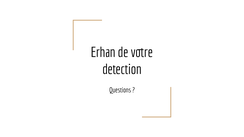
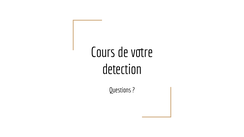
Erhan: Erhan -> Cours (103, 52)
